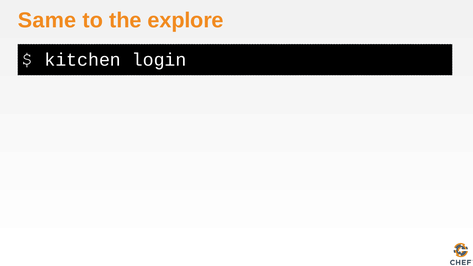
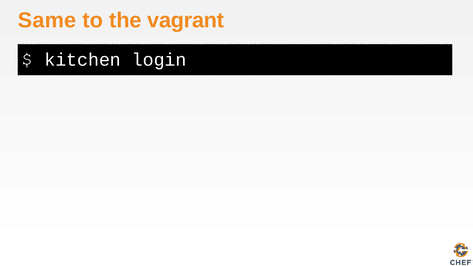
explore: explore -> vagrant (186, 20)
